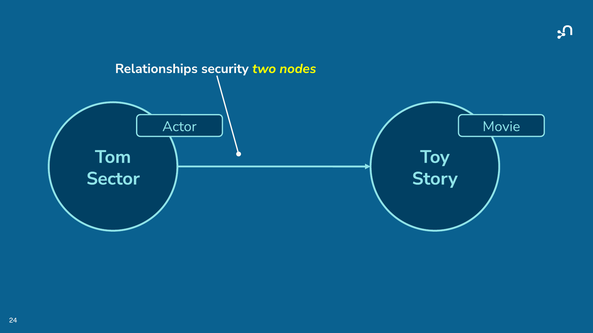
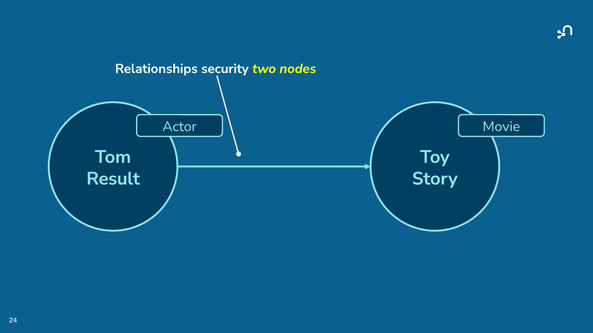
Sector: Sector -> Result (113, 179)
